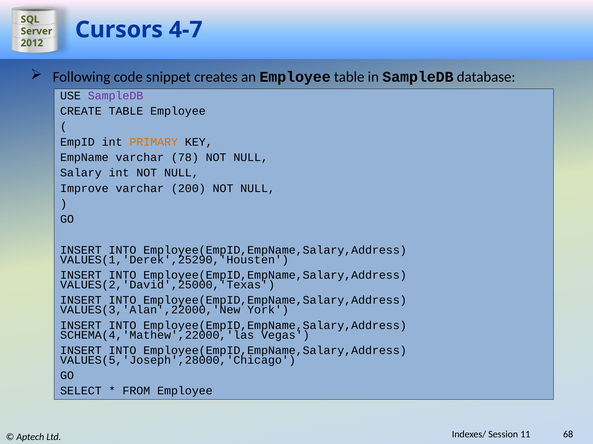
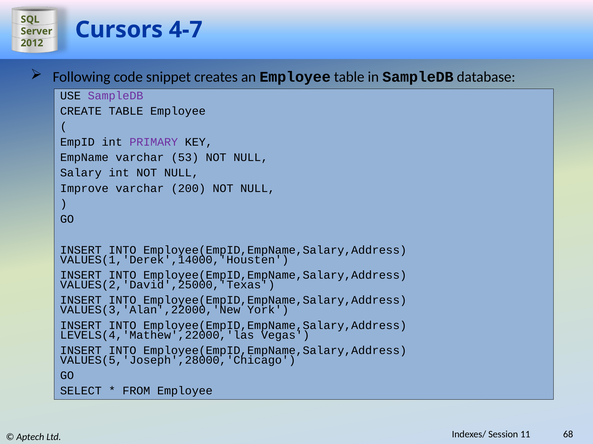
PRIMARY colour: orange -> purple (154, 142)
78: 78 -> 53 (185, 158)
VALUES(1,'Derek',25290,'Housten: VALUES(1,'Derek',25290,'Housten -> VALUES(1,'Derek',14000,'Housten (174, 260)
SCHEMA(4,'Mathew',22000,'las: SCHEMA(4,'Mathew',22000,'las -> LEVELS(4,'Mathew',22000,'las (157, 335)
